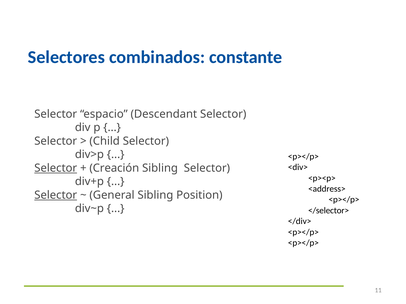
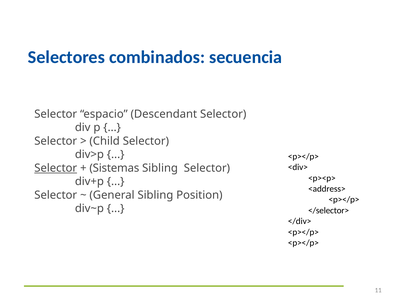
constante: constante -> secuencia (246, 57)
Creación: Creación -> Sistemas (114, 168)
Selector underline: present -> none (56, 195)
